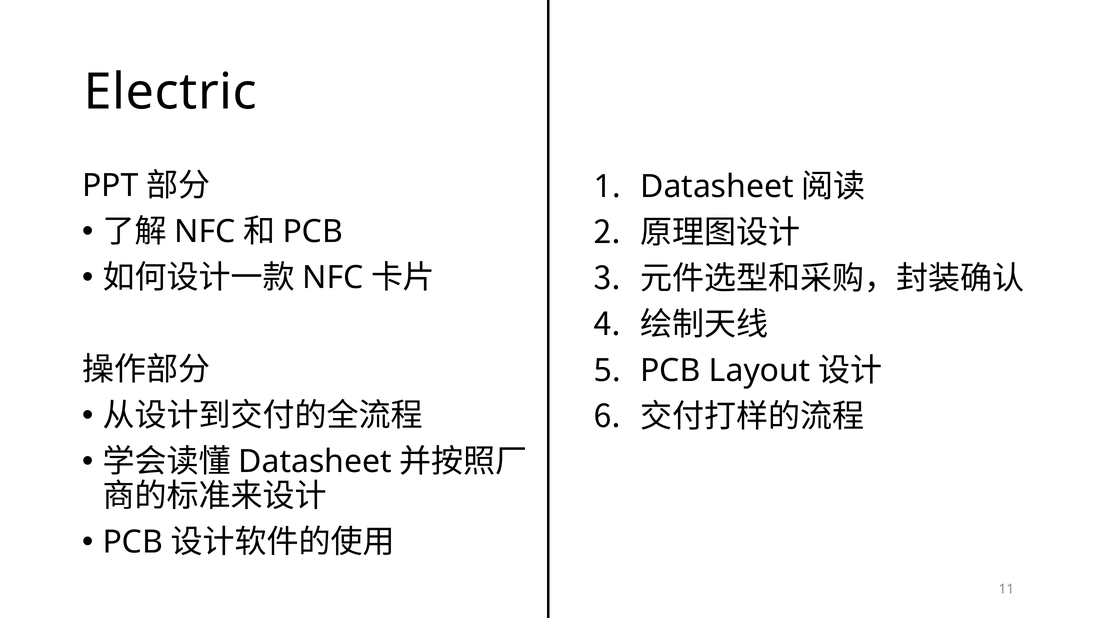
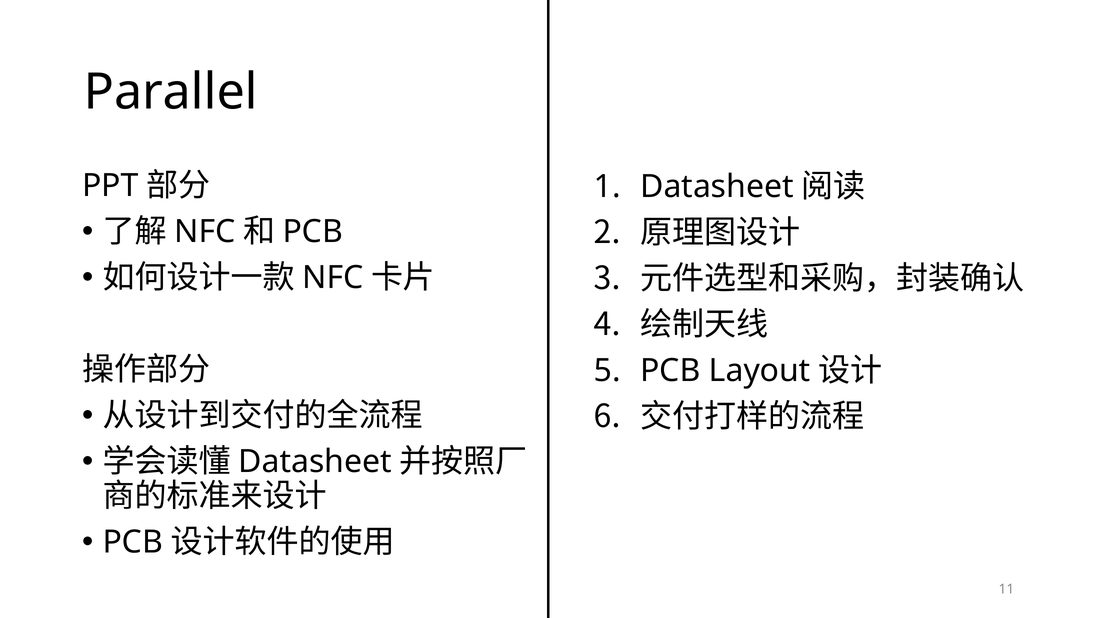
Electric: Electric -> Parallel (171, 92)
